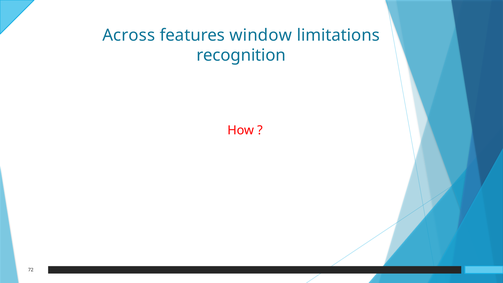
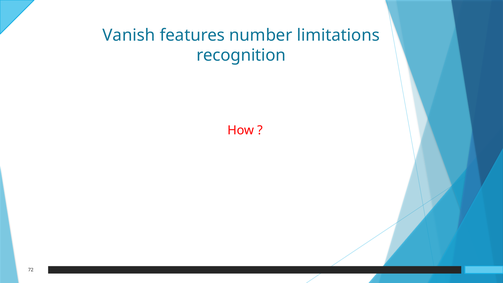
Across: Across -> Vanish (129, 35)
window: window -> number (261, 35)
